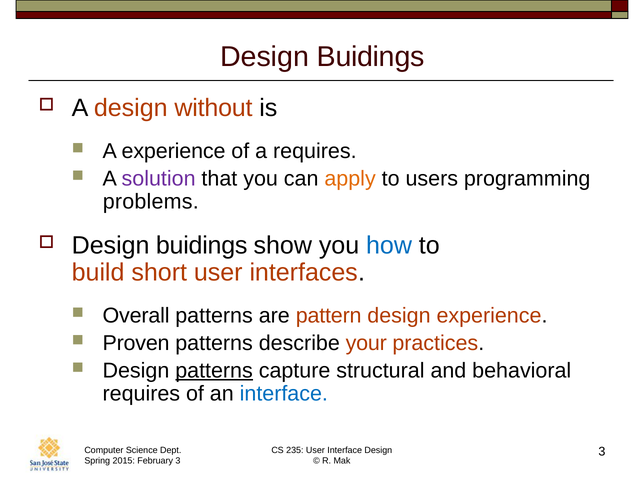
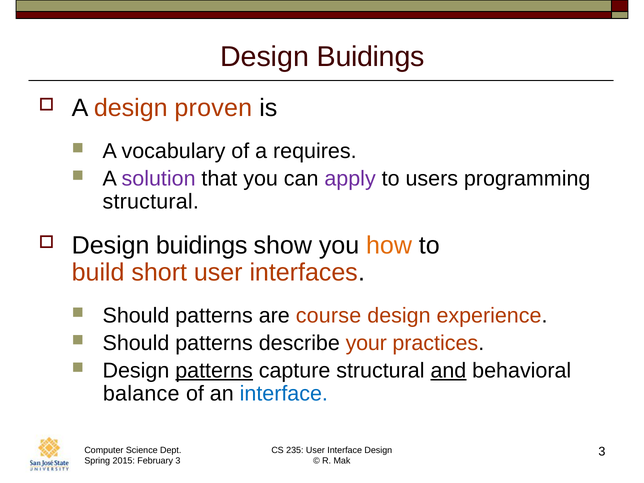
without: without -> proven (213, 108)
A experience: experience -> vocabulary (173, 151)
apply colour: orange -> purple (350, 178)
problems: problems -> structural (151, 202)
how colour: blue -> orange (389, 245)
Overall: Overall -> Should (136, 316)
pattern: pattern -> course (328, 316)
Proven: Proven -> Should (136, 343)
and underline: none -> present (448, 371)
requires: requires -> balance (141, 394)
